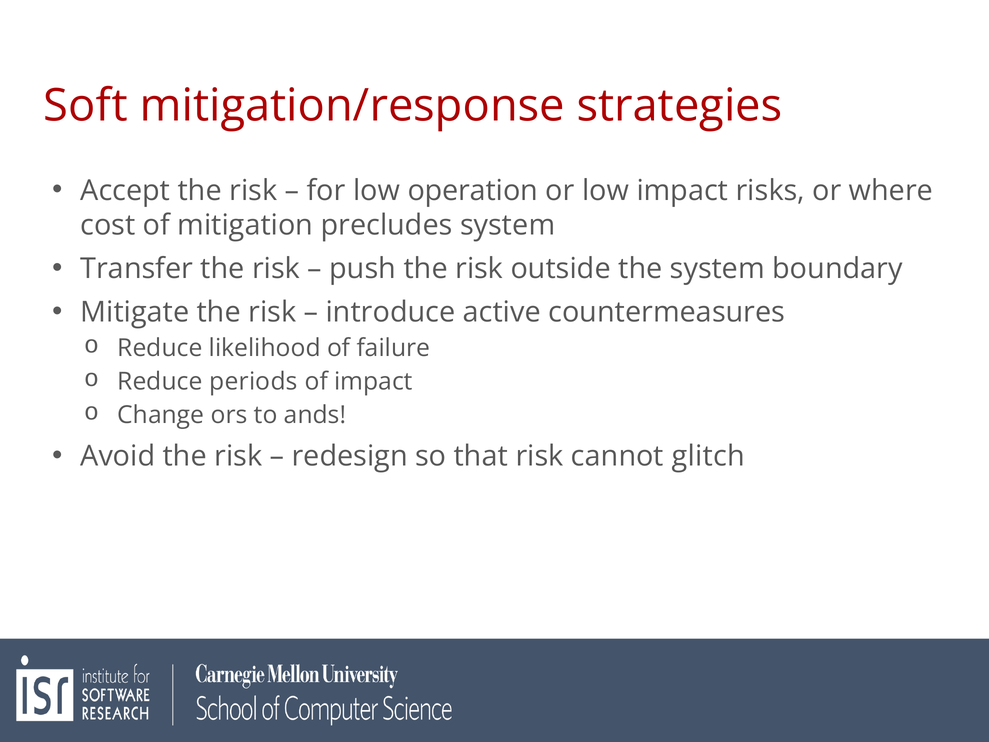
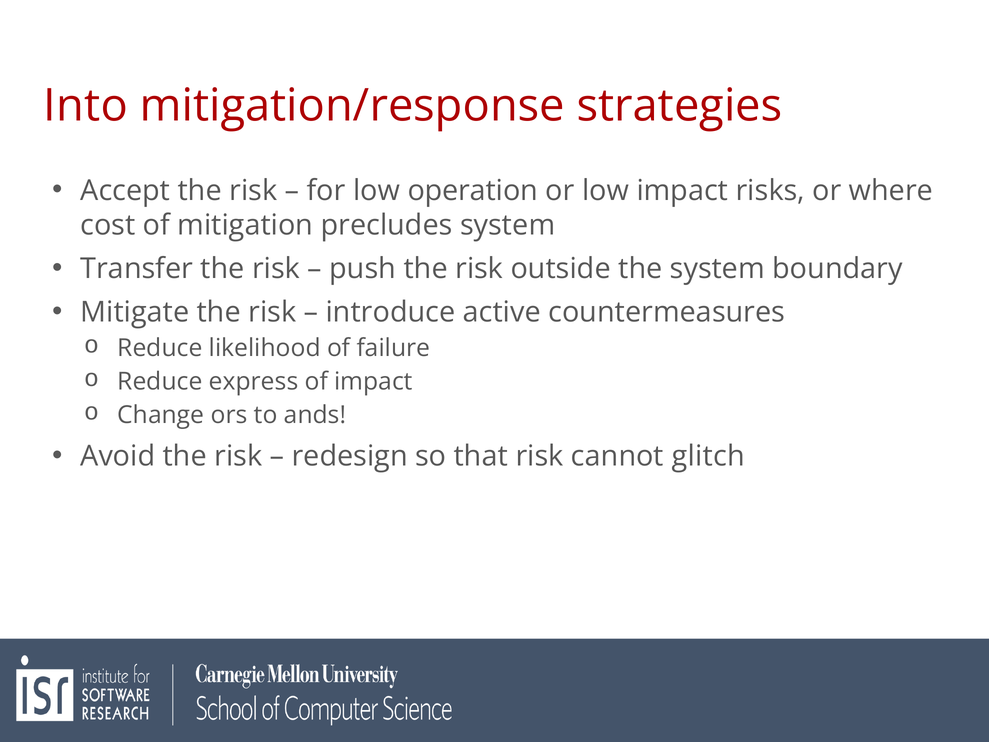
Soft: Soft -> Into (85, 106)
periods: periods -> express (254, 381)
